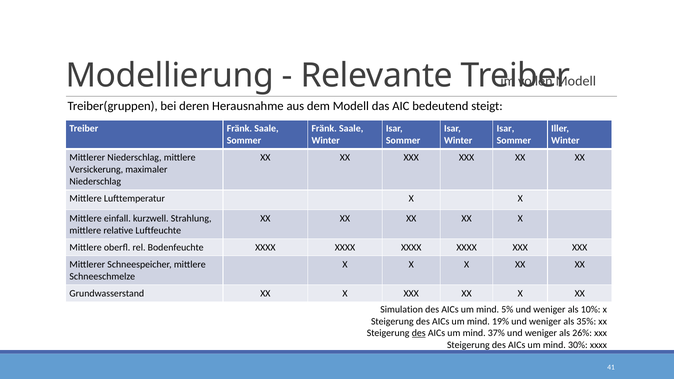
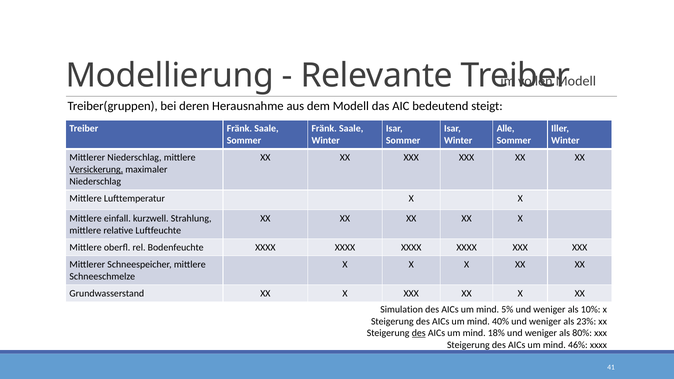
Isar: Isar -> Alle (506, 129)
Versickerung underline: none -> present (96, 170)
19%: 19% -> 40% (501, 321)
35%: 35% -> 23% (586, 321)
37%: 37% -> 18% (496, 333)
26%: 26% -> 80% (582, 333)
30%: 30% -> 46% (578, 345)
